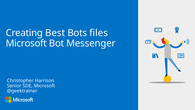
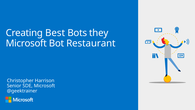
files: files -> they (99, 33)
Messenger: Messenger -> Restaurant (91, 43)
